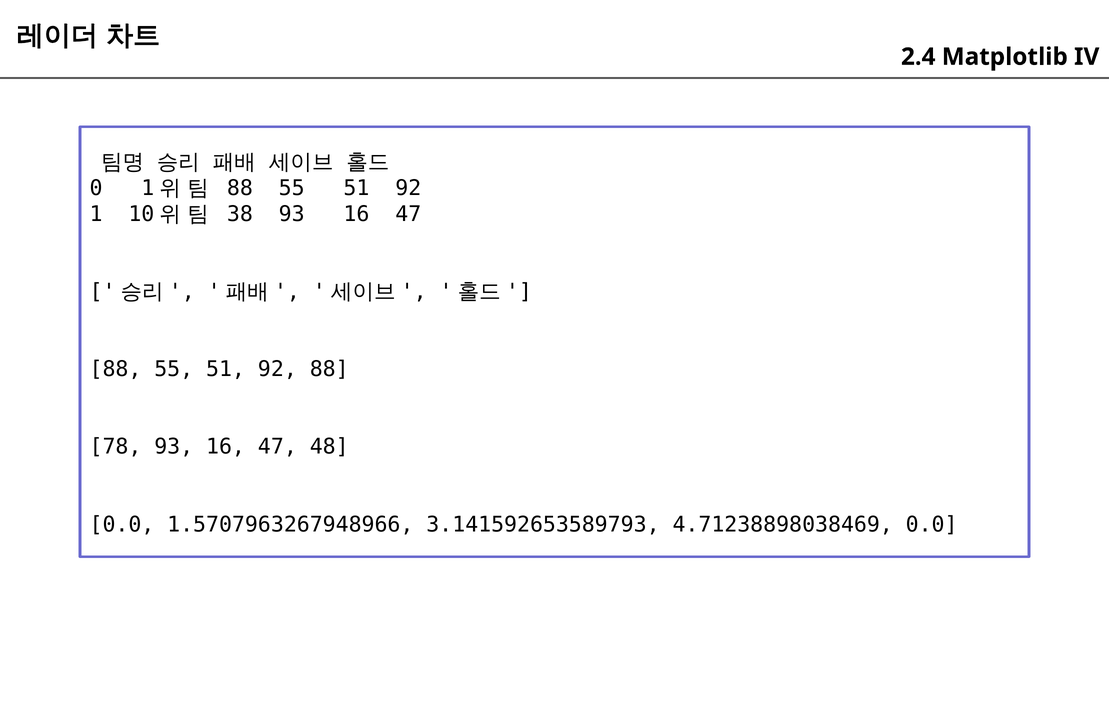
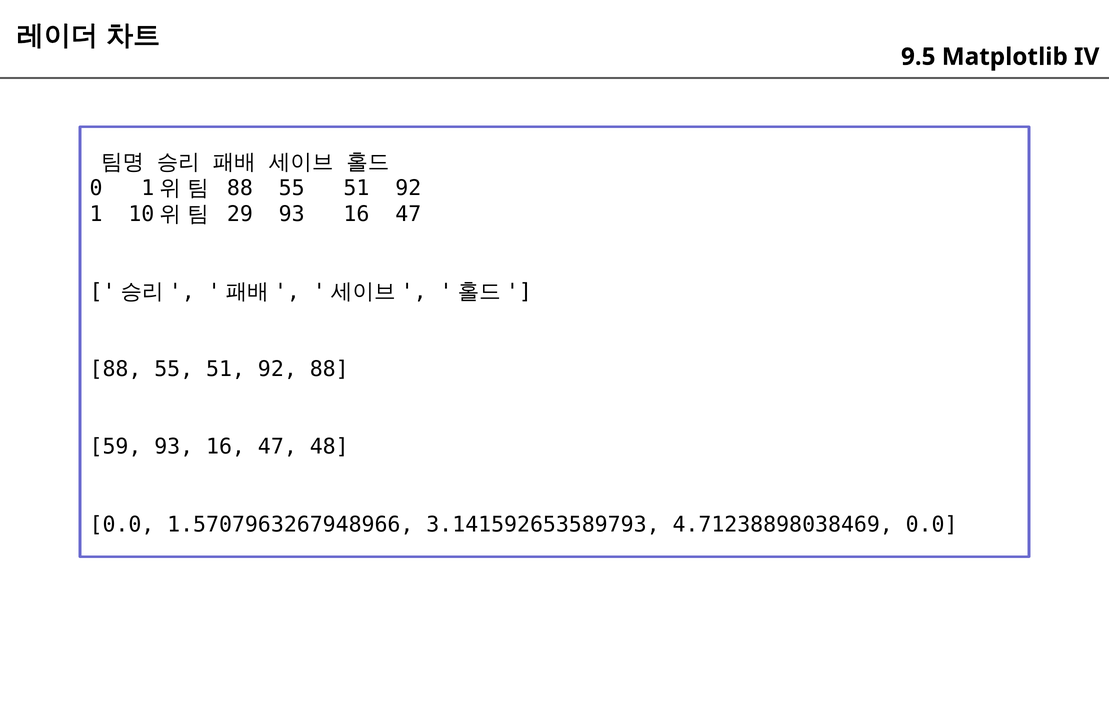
2.4: 2.4 -> 9.5 (918, 57)
38: 38 -> 29 (240, 214)
78: 78 -> 59 (115, 447)
